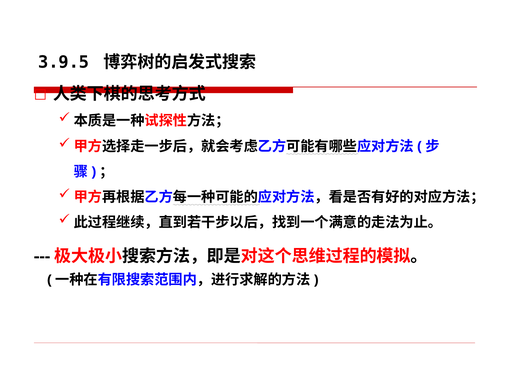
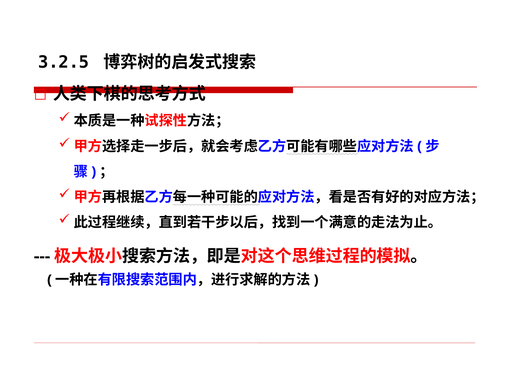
3.9.5: 3.9.5 -> 3.2.5 (64, 62)
